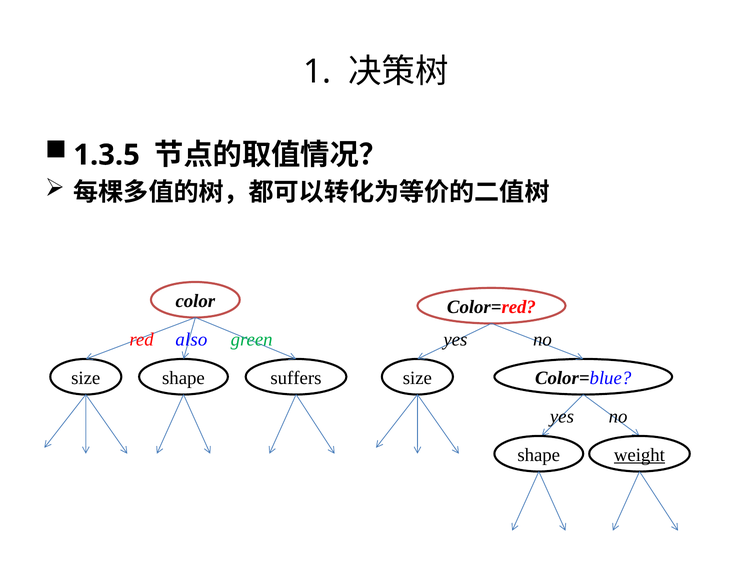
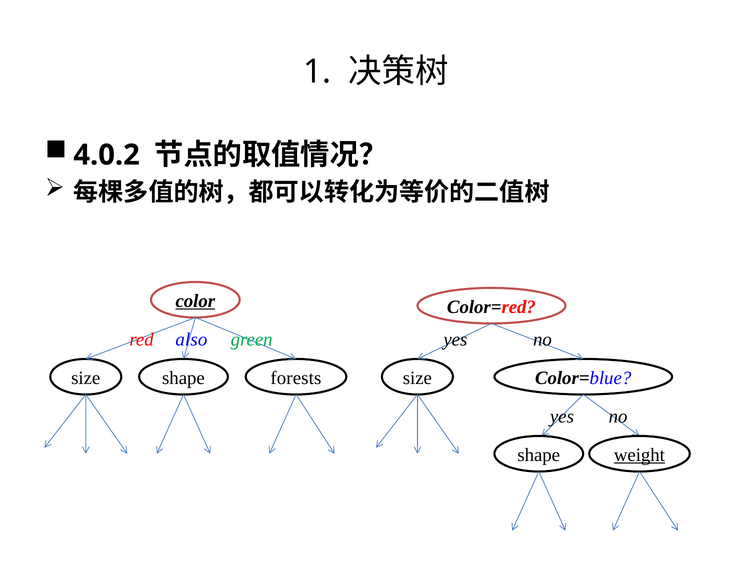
1.3.5: 1.3.5 -> 4.0.2 (107, 155)
color underline: none -> present (195, 301)
suffers: suffers -> forests (296, 378)
